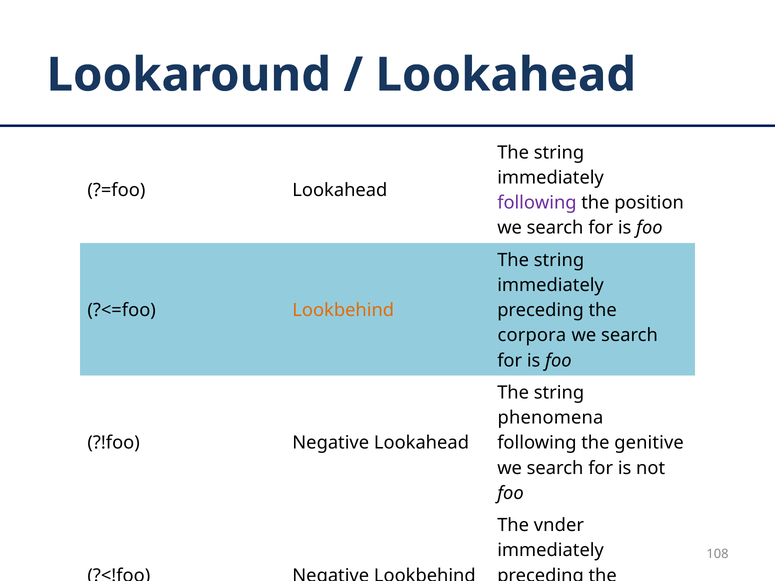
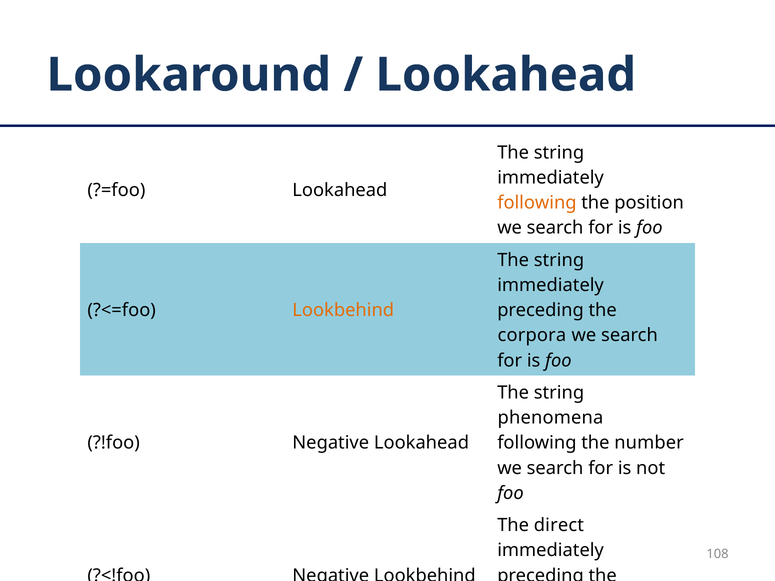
following colour: purple -> orange (537, 203)
genitive: genitive -> number (649, 443)
vnder: vnder -> direct (559, 526)
